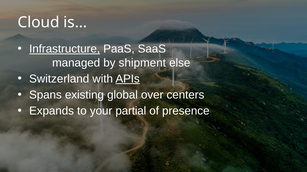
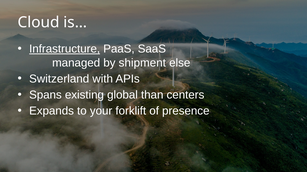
APIs underline: present -> none (128, 79)
over: over -> than (152, 95)
partial: partial -> forklift (131, 111)
